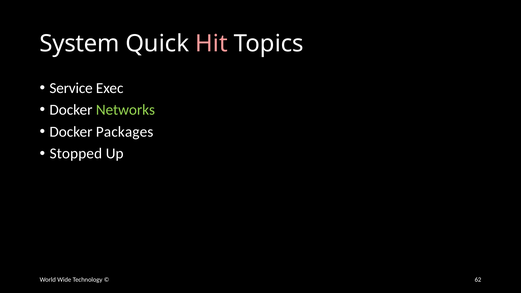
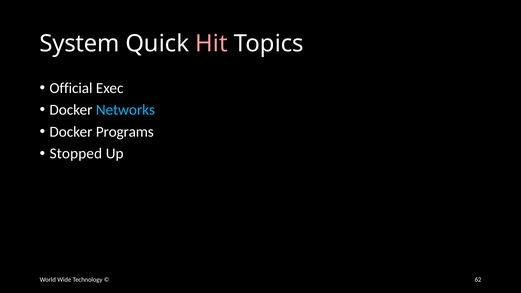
Service: Service -> Official (71, 88)
Networks colour: light green -> light blue (125, 110)
Packages: Packages -> Programs (125, 132)
